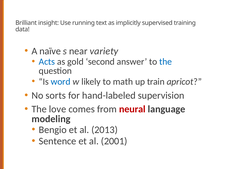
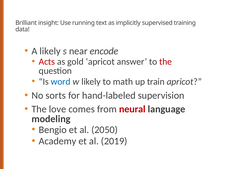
A naïve: naïve -> likely (50, 51)
variety: variety -> encode (104, 51)
Acts colour: blue -> red (47, 62)
gold second: second -> apricot (100, 62)
the colour: blue -> red (166, 62)
2013: 2013 -> 2050 (105, 130)
Sentence: Sentence -> Academy (58, 141)
2001: 2001 -> 2019 (114, 141)
